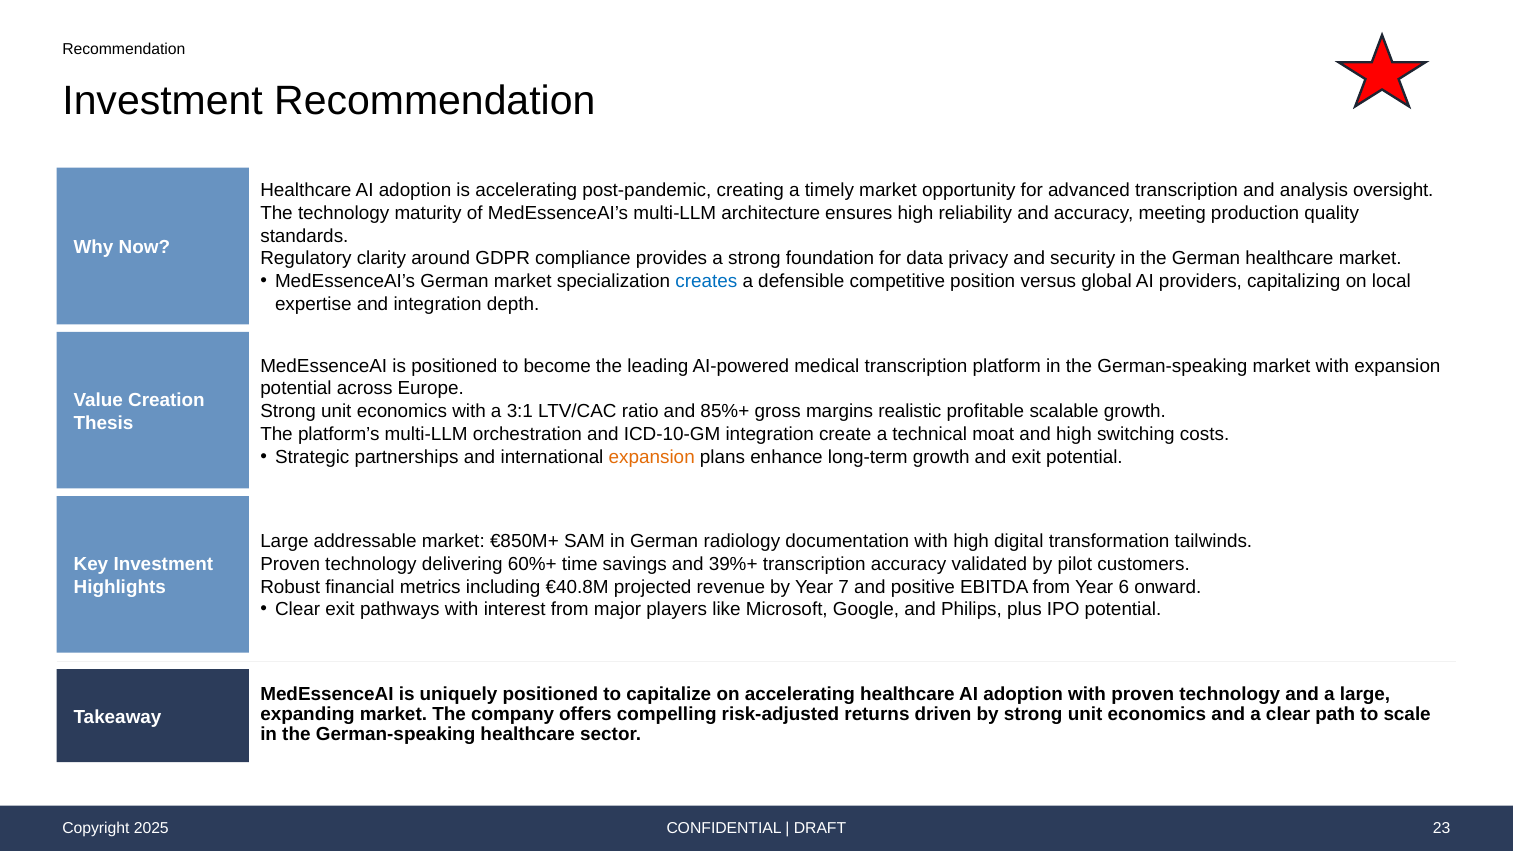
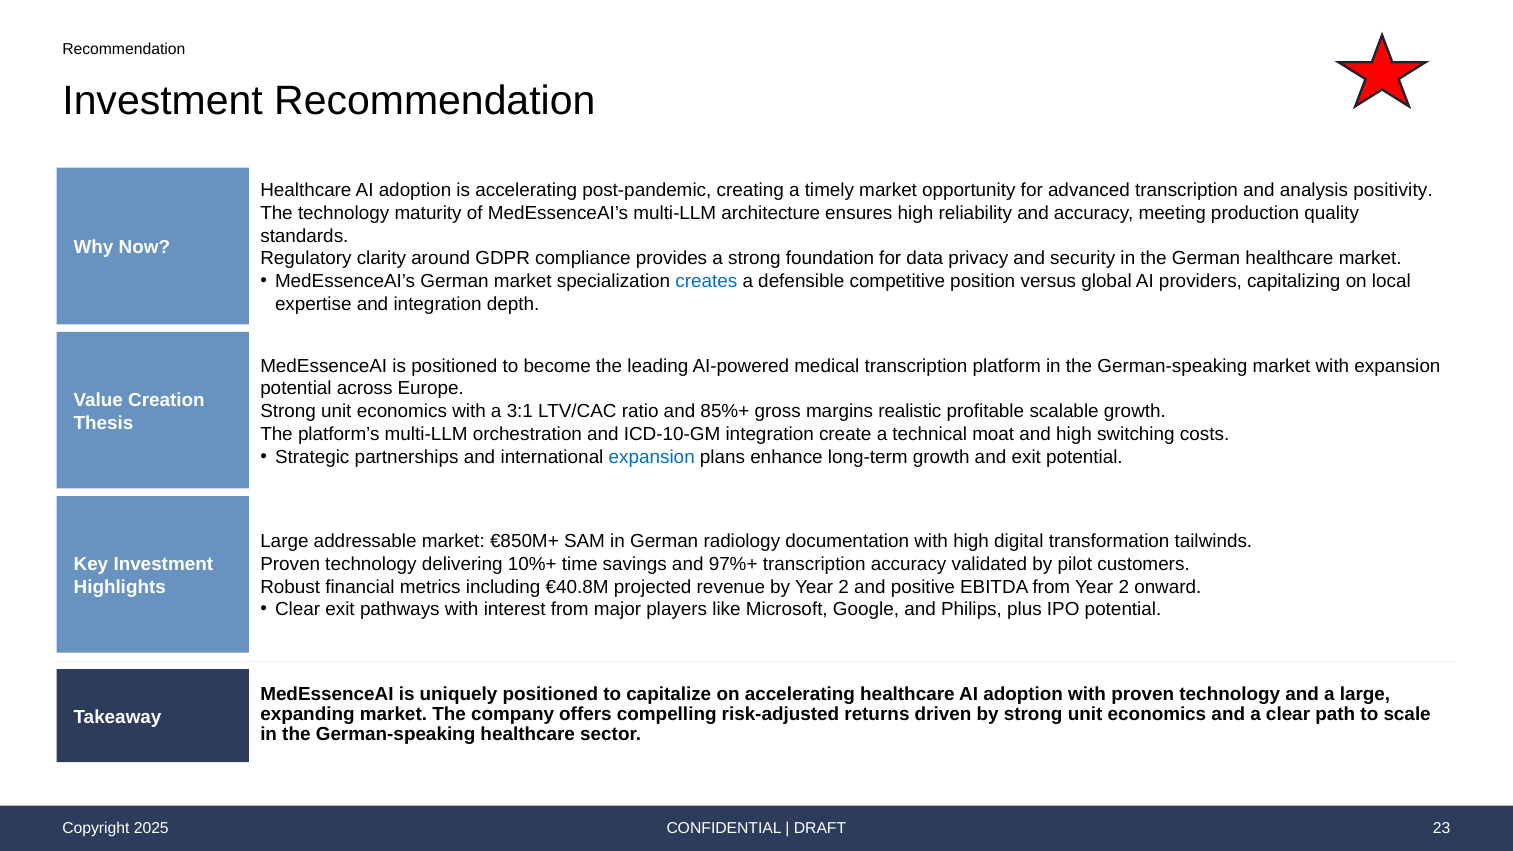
oversight: oversight -> positivity (1393, 191)
expansion colour: orange -> blue (652, 457)
60%+: 60%+ -> 10%+ (532, 564)
39%+: 39%+ -> 97%+ (733, 564)
by Year 7: 7 -> 2 (844, 587)
from Year 6: 6 -> 2 (1124, 587)
